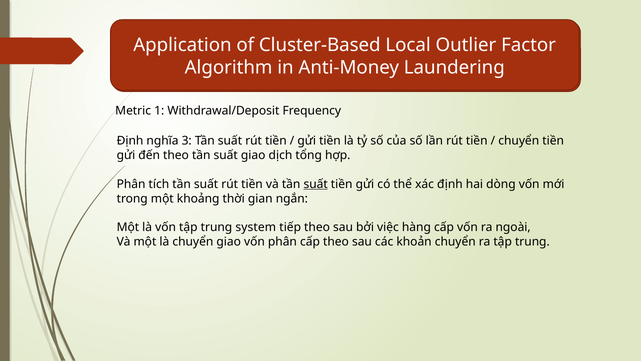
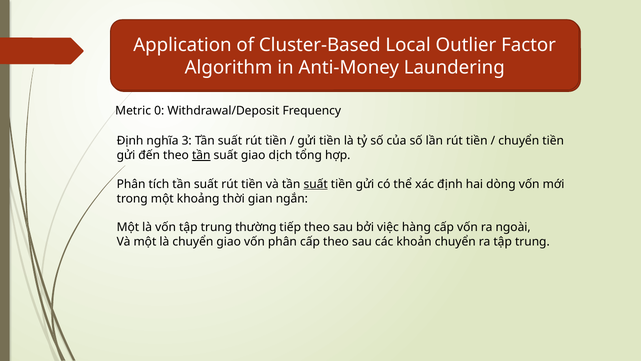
1: 1 -> 0 (159, 111)
tần underline: none -> present (201, 155)
system: system -> thường (256, 227)
